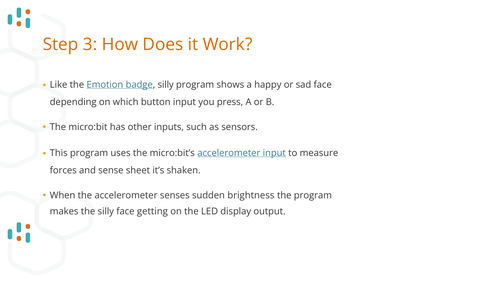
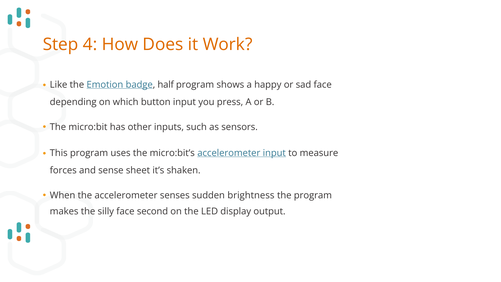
3: 3 -> 4 (90, 44)
badge silly: silly -> half (166, 85)
getting: getting -> second (152, 211)
